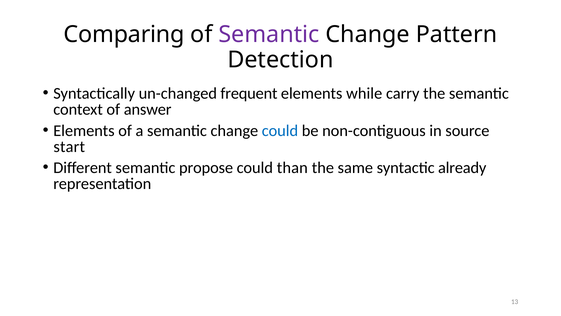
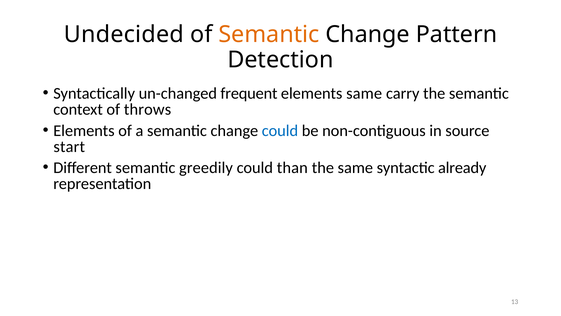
Comparing: Comparing -> Undecided (124, 35)
Semantic colour: purple -> orange (269, 35)
elements while: while -> same (364, 93)
answer: answer -> throws (148, 109)
propose: propose -> greedily (206, 168)
